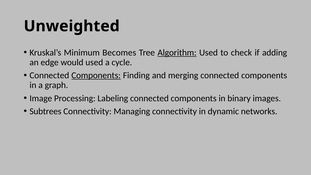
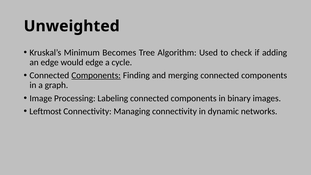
Algorithm underline: present -> none (177, 53)
would used: used -> edge (94, 62)
Subtrees: Subtrees -> Leftmost (45, 111)
